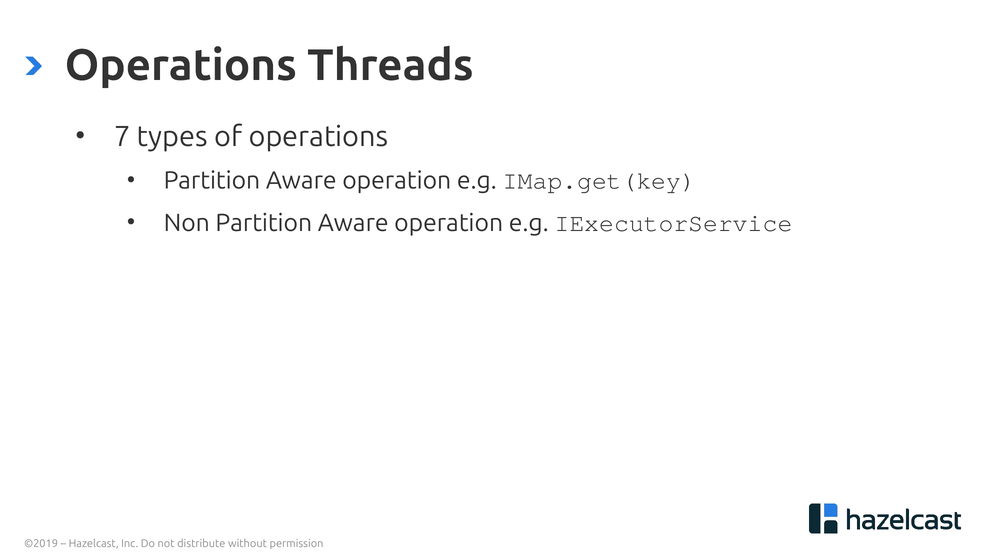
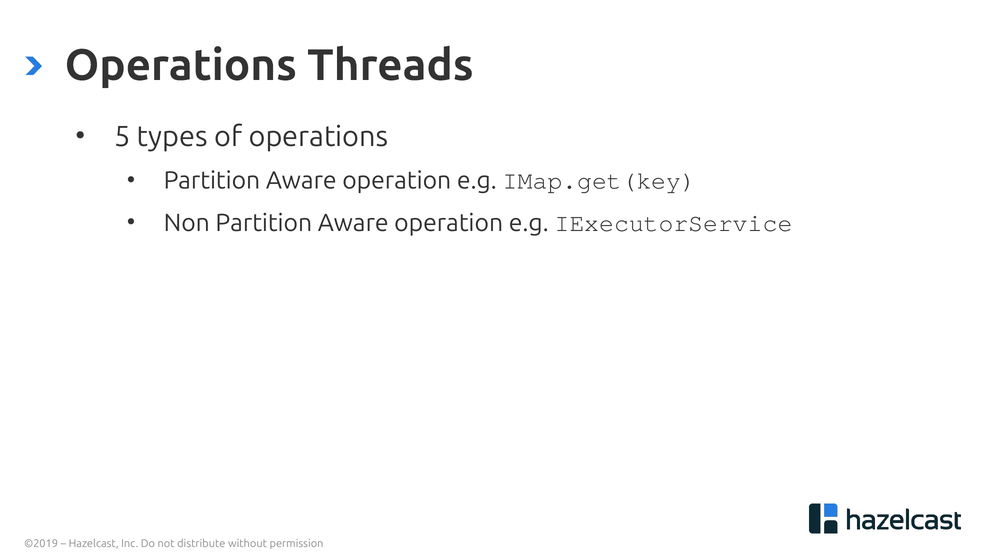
7: 7 -> 5 (122, 137)
